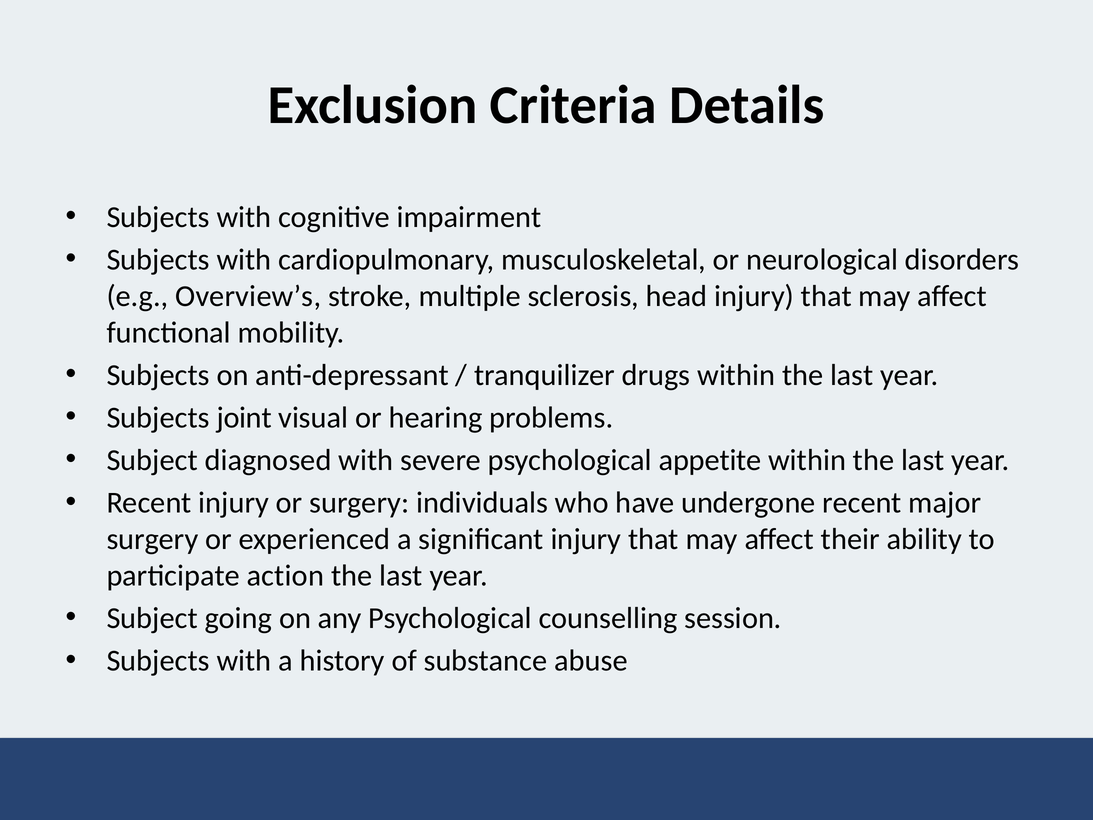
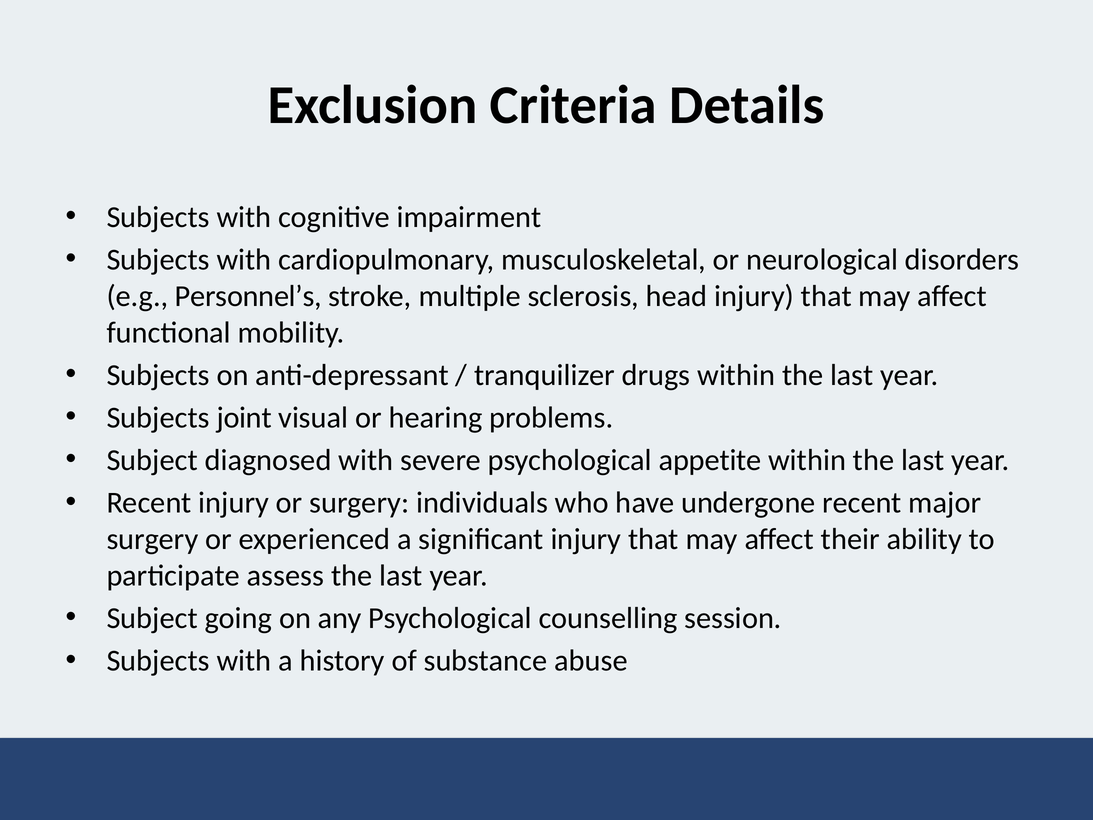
Overview’s: Overview’s -> Personnel’s (248, 296)
action: action -> assess (285, 575)
